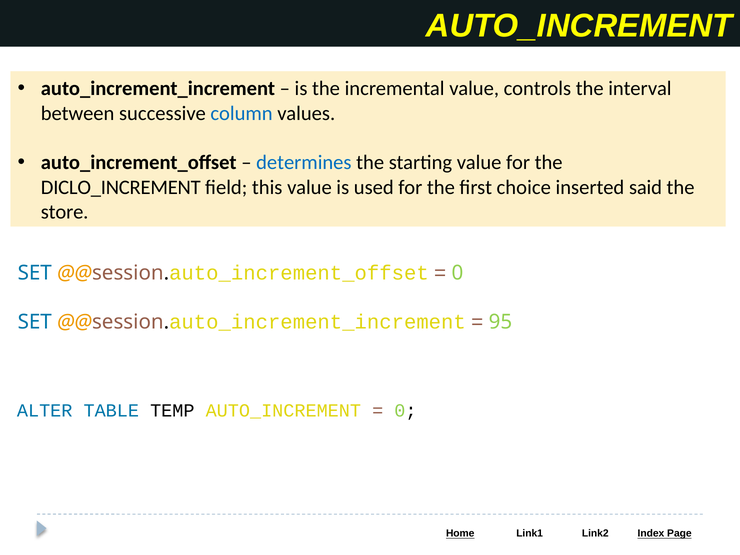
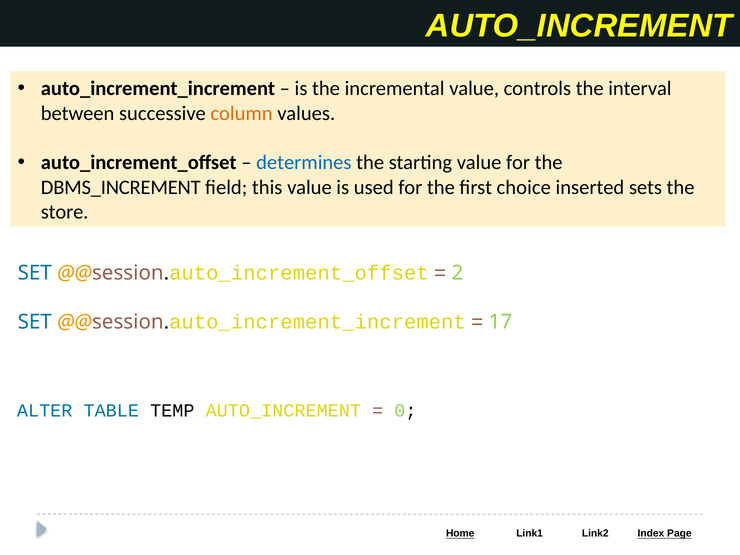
column colour: blue -> orange (242, 113)
DICLO_INCREMENT: DICLO_INCREMENT -> DBMS_INCREMENT (121, 187)
said: said -> sets (645, 187)
0: 0 -> 2 (457, 273)
95: 95 -> 17 (500, 322)
